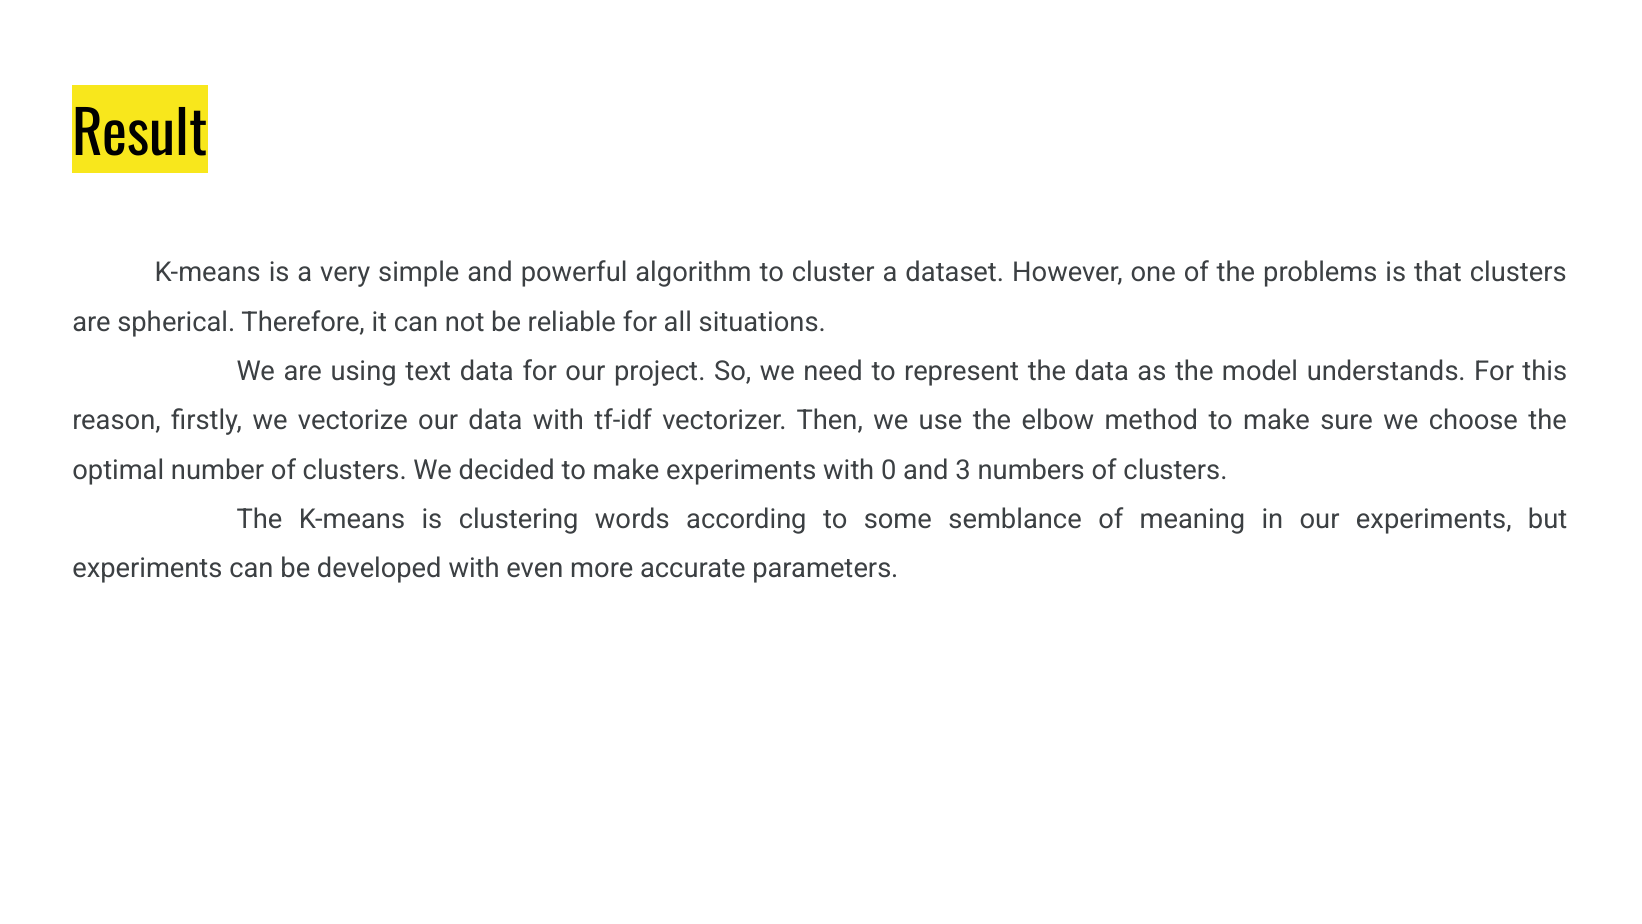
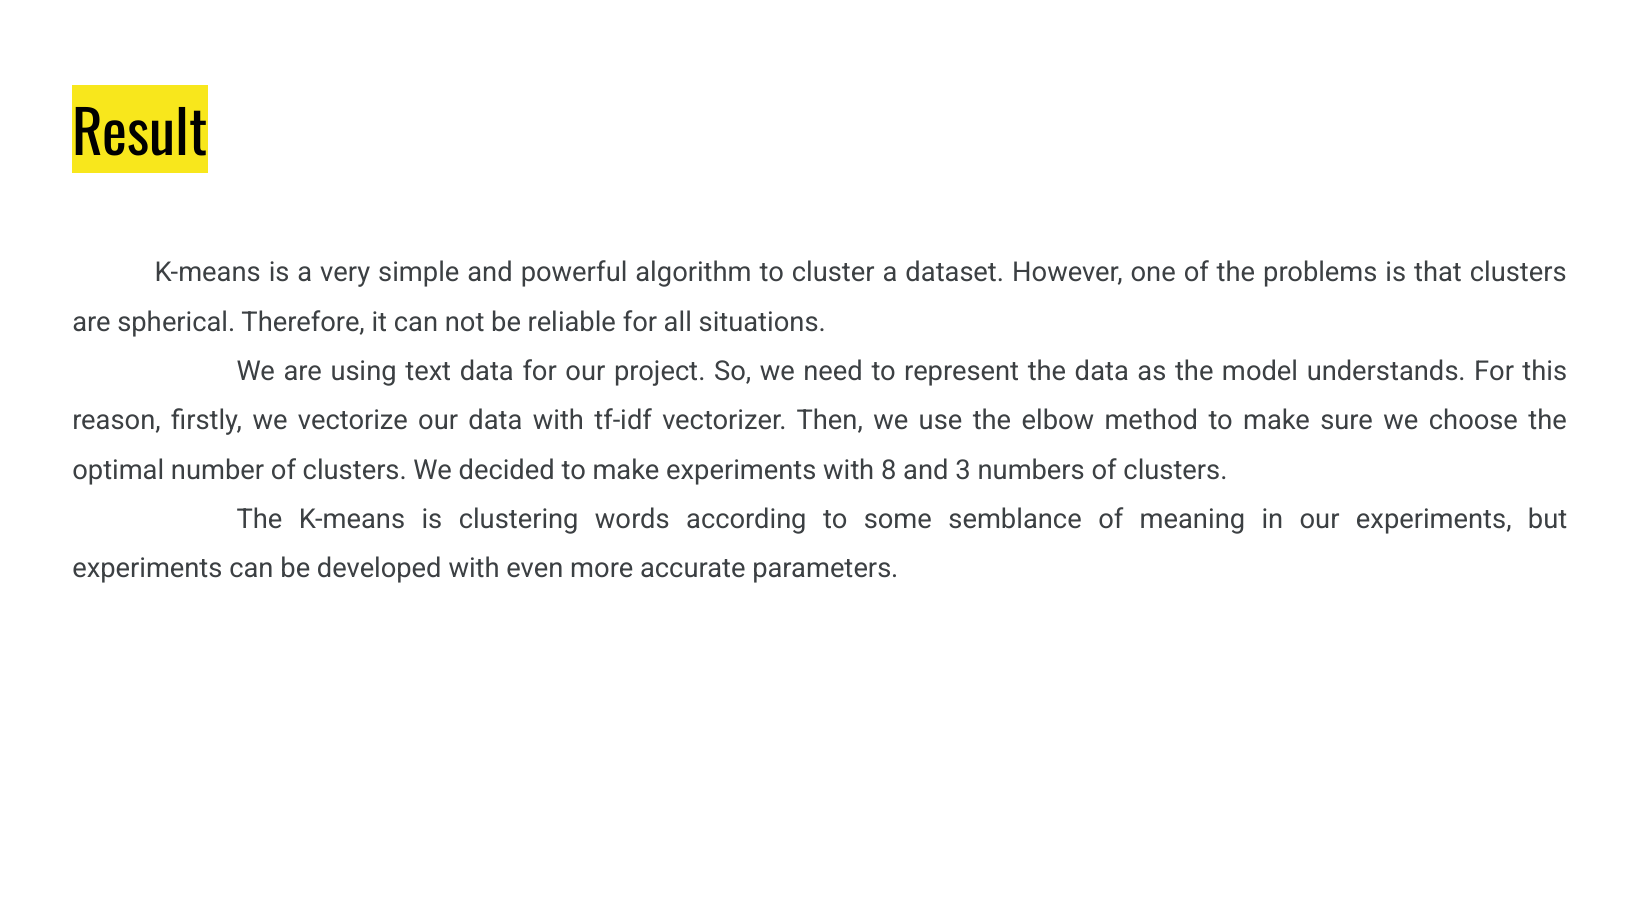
0: 0 -> 8 (889, 470)
